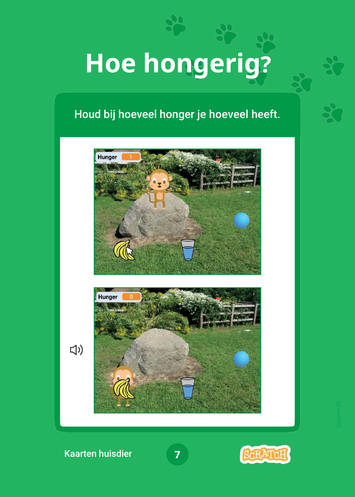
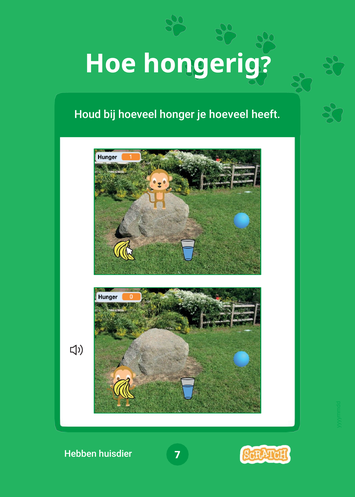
Kaarten: Kaarten -> Hebben (80, 454)
